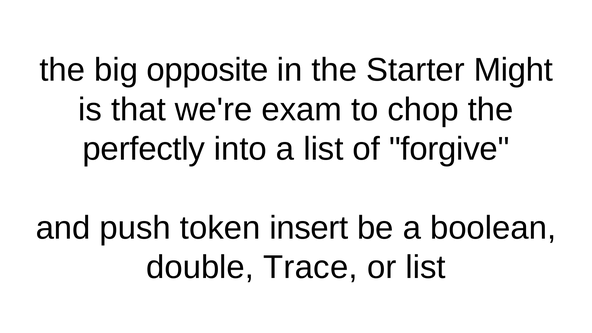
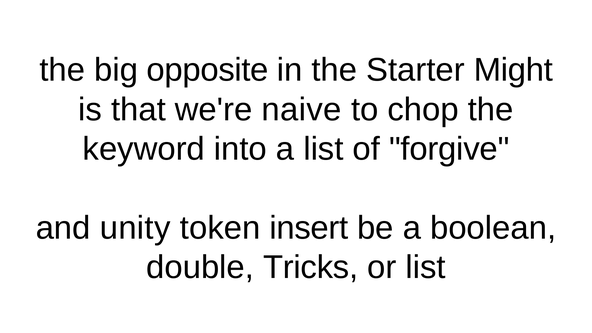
exam: exam -> naive (302, 110)
perfectly: perfectly -> keyword (144, 149)
push: push -> unity (135, 228)
Trace: Trace -> Tricks (311, 267)
